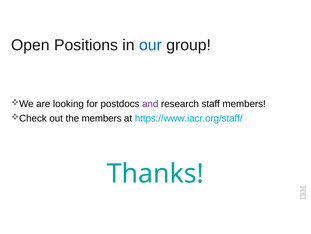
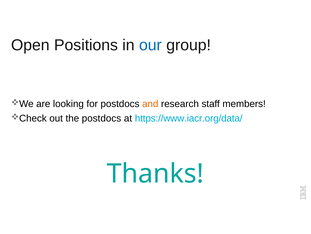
and colour: purple -> orange (150, 104)
the members: members -> postdocs (101, 118)
https://www.iacr.org/staff/: https://www.iacr.org/staff/ -> https://www.iacr.org/data/ (189, 118)
